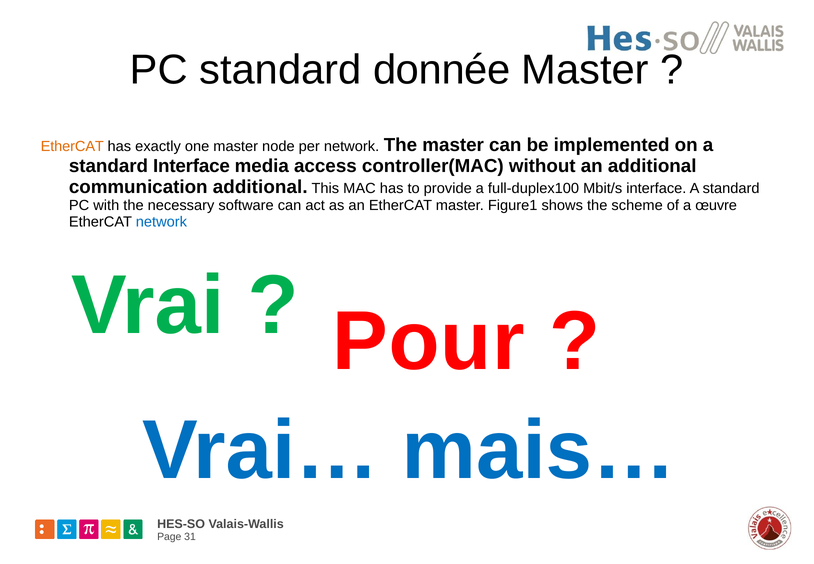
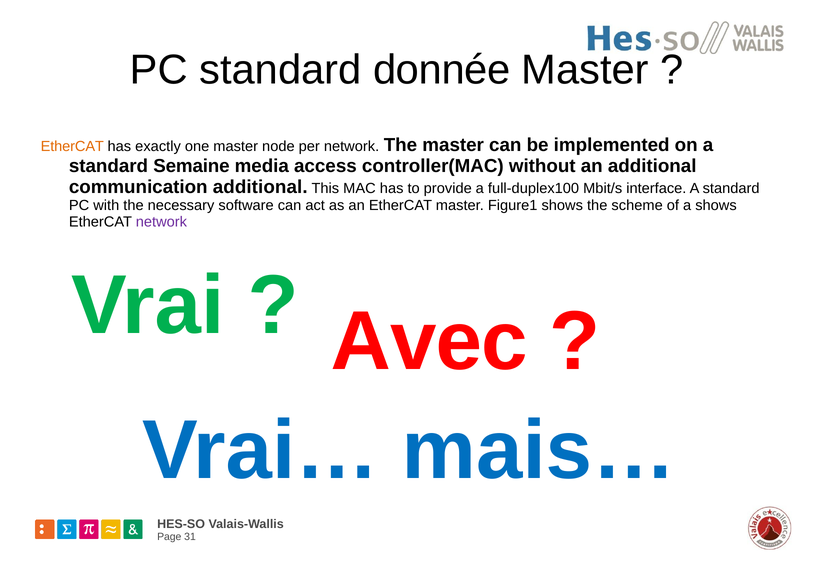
standard Interface: Interface -> Semaine (191, 166)
a œuvre: œuvre -> shows (716, 205)
network colour: blue -> purple (161, 222)
Pour: Pour -> Avec (429, 341)
